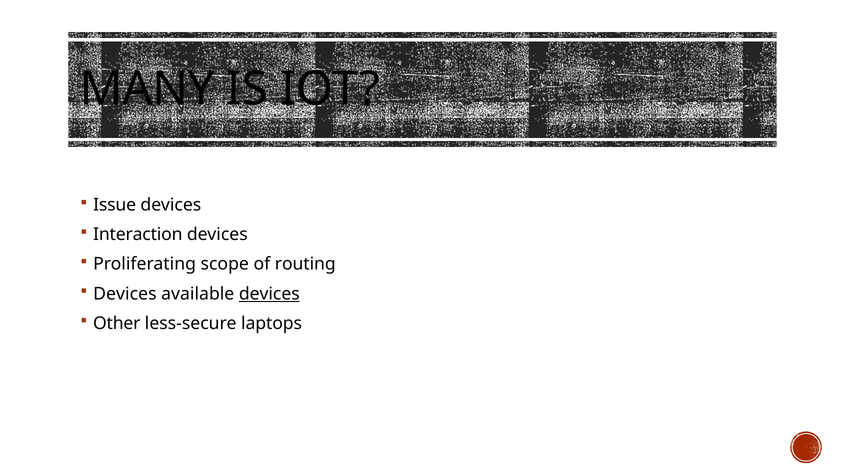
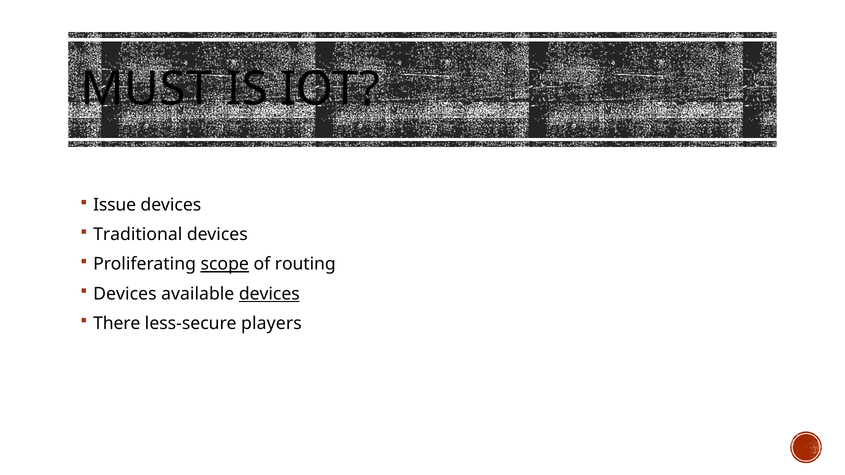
MANY: MANY -> MUST (147, 89)
Interaction: Interaction -> Traditional (138, 235)
scope underline: none -> present (225, 264)
Other: Other -> There (117, 324)
laptops: laptops -> players (271, 324)
